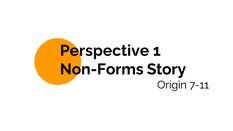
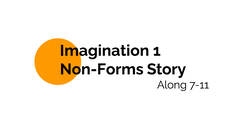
Perspective: Perspective -> Imagination (105, 51)
Origin: Origin -> Along (172, 85)
